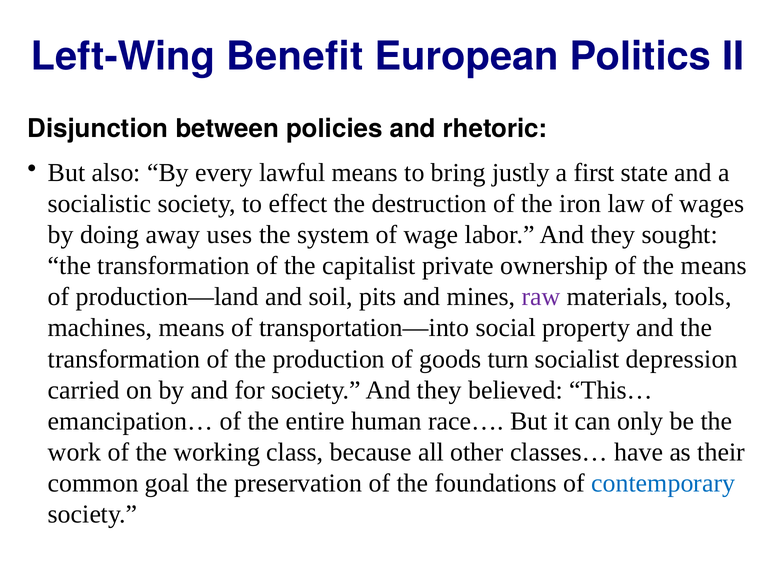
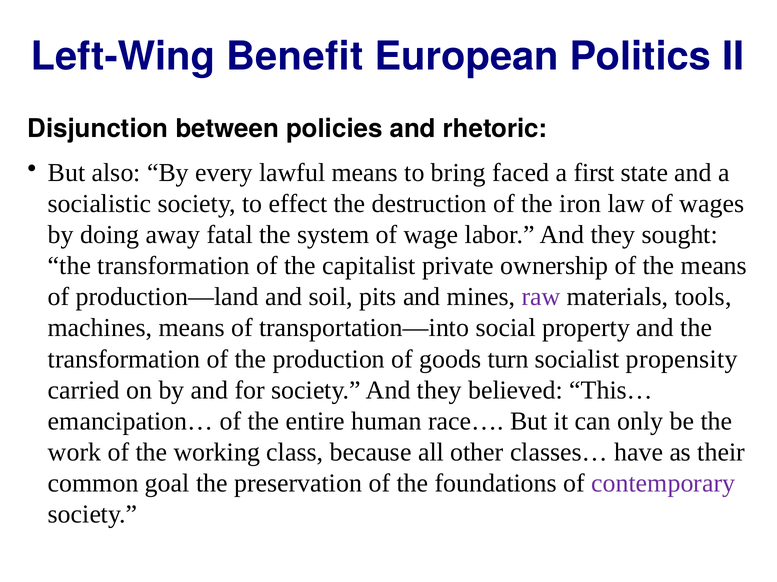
justly: justly -> faced (521, 173)
uses: uses -> fatal (230, 235)
depression: depression -> propensity (682, 359)
contemporary colour: blue -> purple (663, 484)
